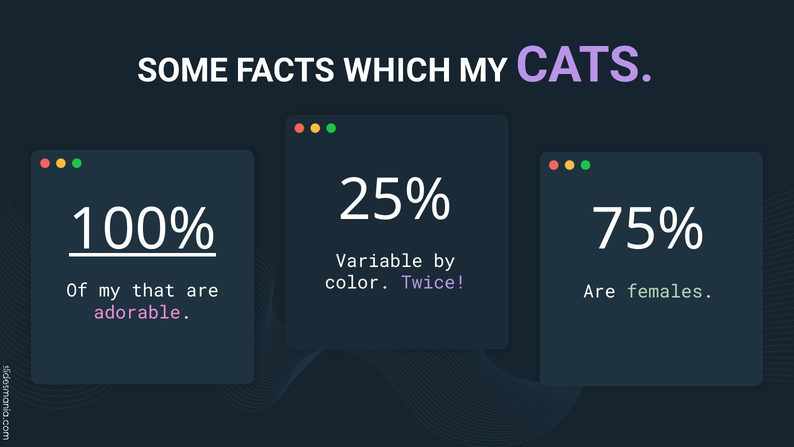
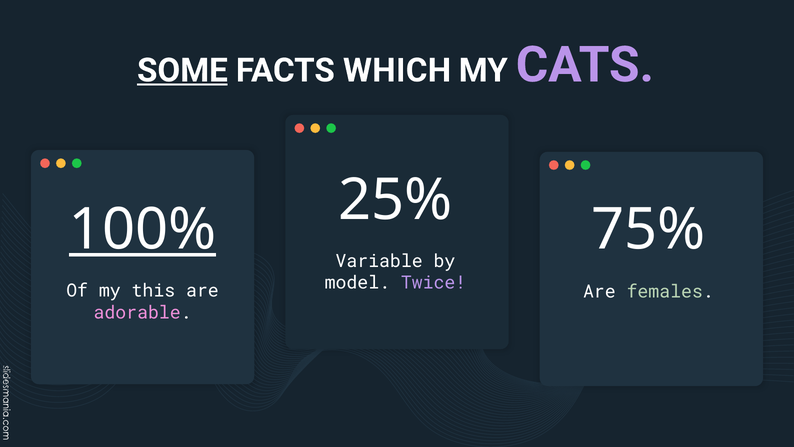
SOME underline: none -> present (182, 70)
color: color -> model (357, 283)
that: that -> this (153, 291)
